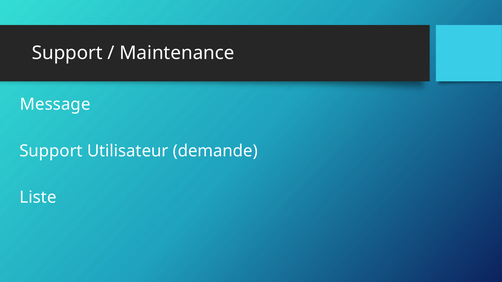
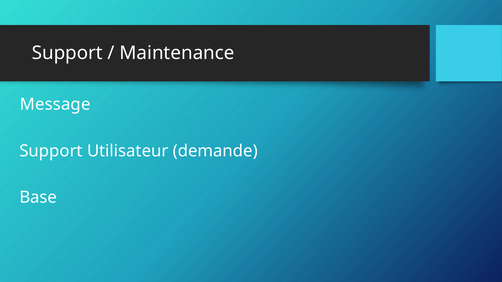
Liste: Liste -> Base (38, 198)
